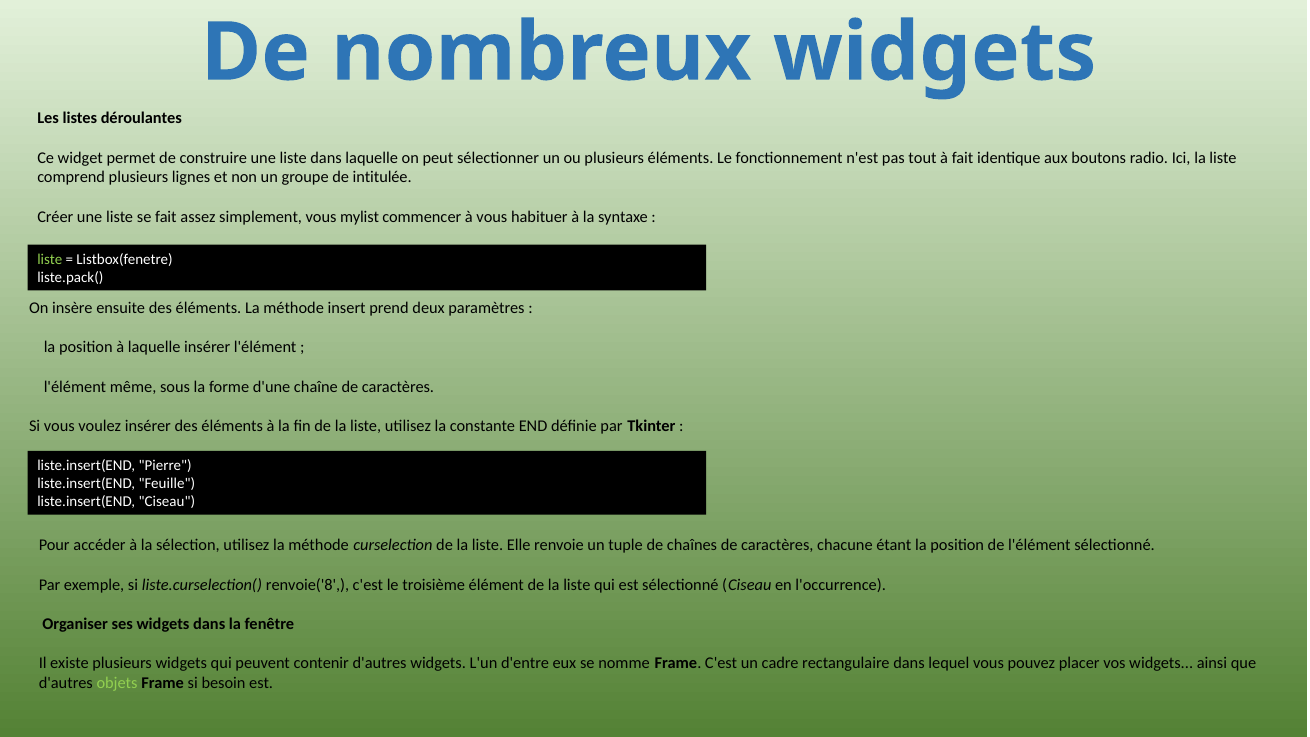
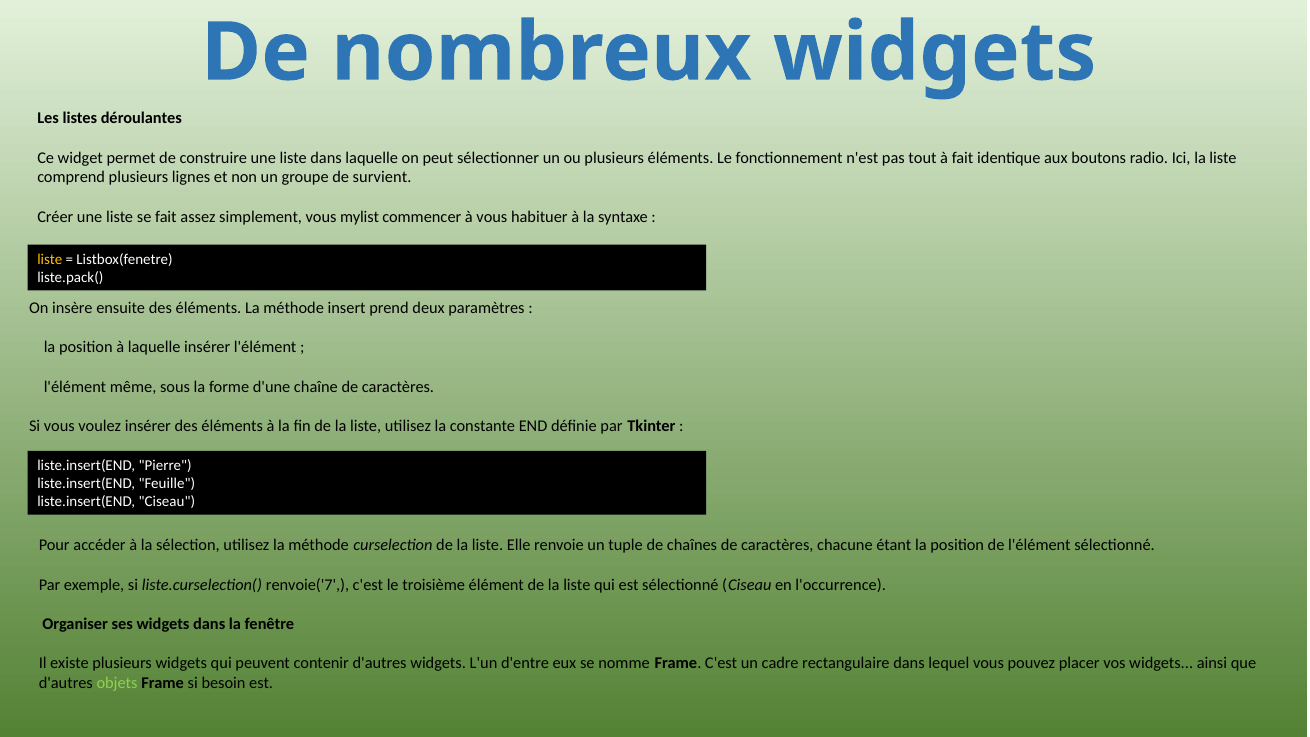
intitulée: intitulée -> survient (382, 177)
liste colour: light green -> yellow (50, 259)
renvoie('8: renvoie('8 -> renvoie('7 (308, 585)
